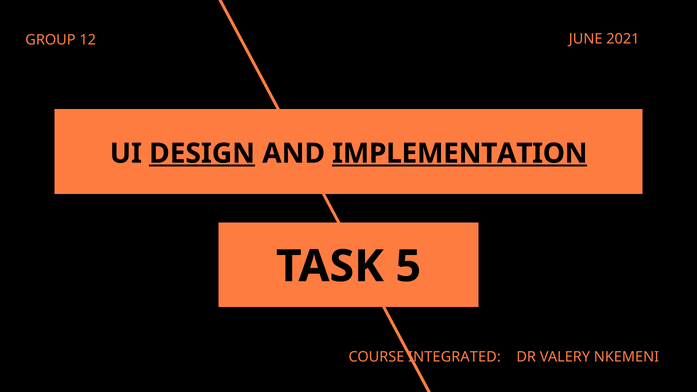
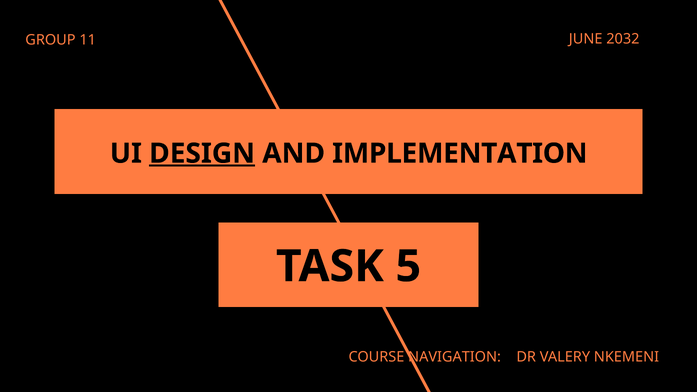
2021: 2021 -> 2032 (623, 39)
12: 12 -> 11 (88, 40)
IMPLEMENTATION underline: present -> none (460, 153)
INTEGRATED: INTEGRATED -> NAVIGATION (455, 357)
